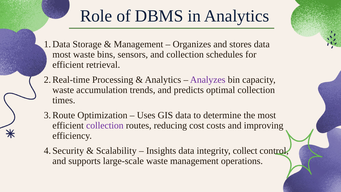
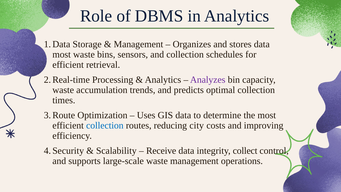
collection colour: purple -> blue (105, 125)
cost: cost -> city (197, 125)
Insights: Insights -> Receive (161, 151)
